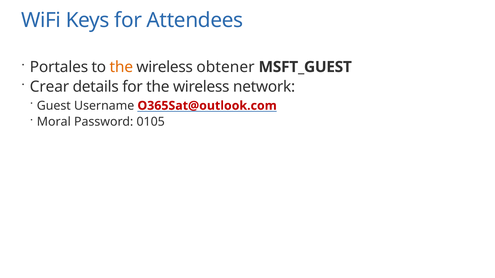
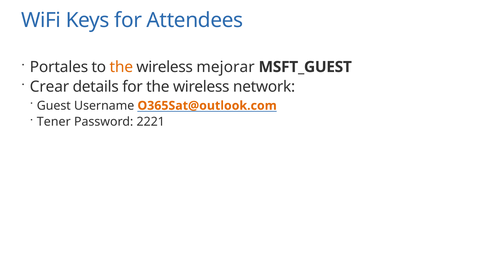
obtener: obtener -> mejorar (226, 67)
O365Sat@outlook.com colour: red -> orange (207, 106)
Moral: Moral -> Tener (54, 122)
0105: 0105 -> 2221 (151, 122)
